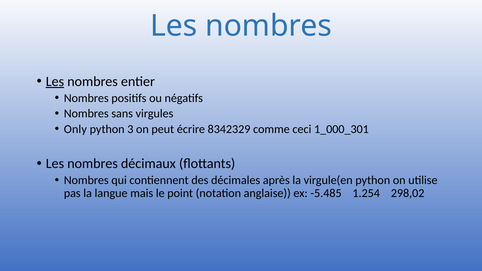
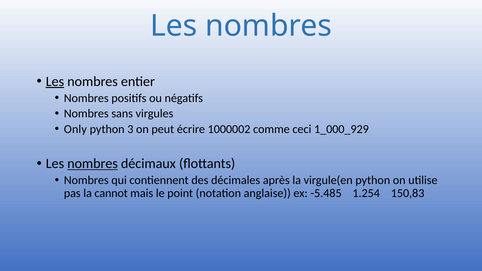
8342329: 8342329 -> 1000002 (229, 129)
1_000_301: 1_000_301 -> 1_000_929 (341, 129)
nombres underline: none -> present (93, 164)
langue: langue -> cannot (111, 193)
298,02: 298,02 -> 150,83 (408, 193)
